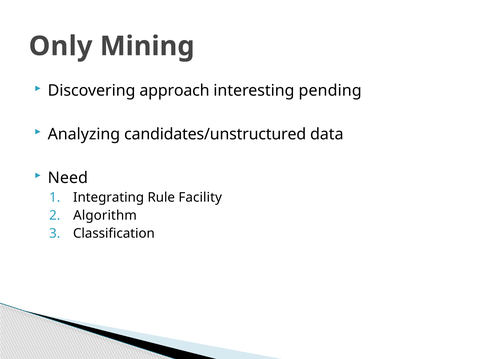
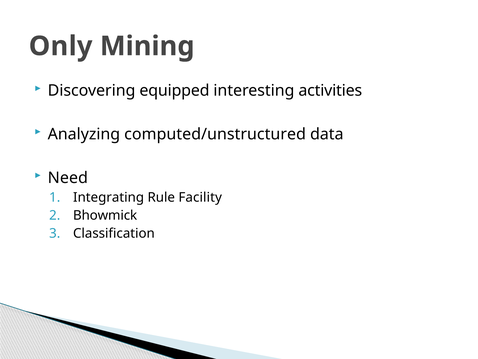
approach: approach -> equipped (174, 90)
pending: pending -> activities (330, 90)
candidates/unstructured: candidates/unstructured -> computed/unstructured (215, 134)
Algorithm: Algorithm -> Bhowmick (105, 215)
